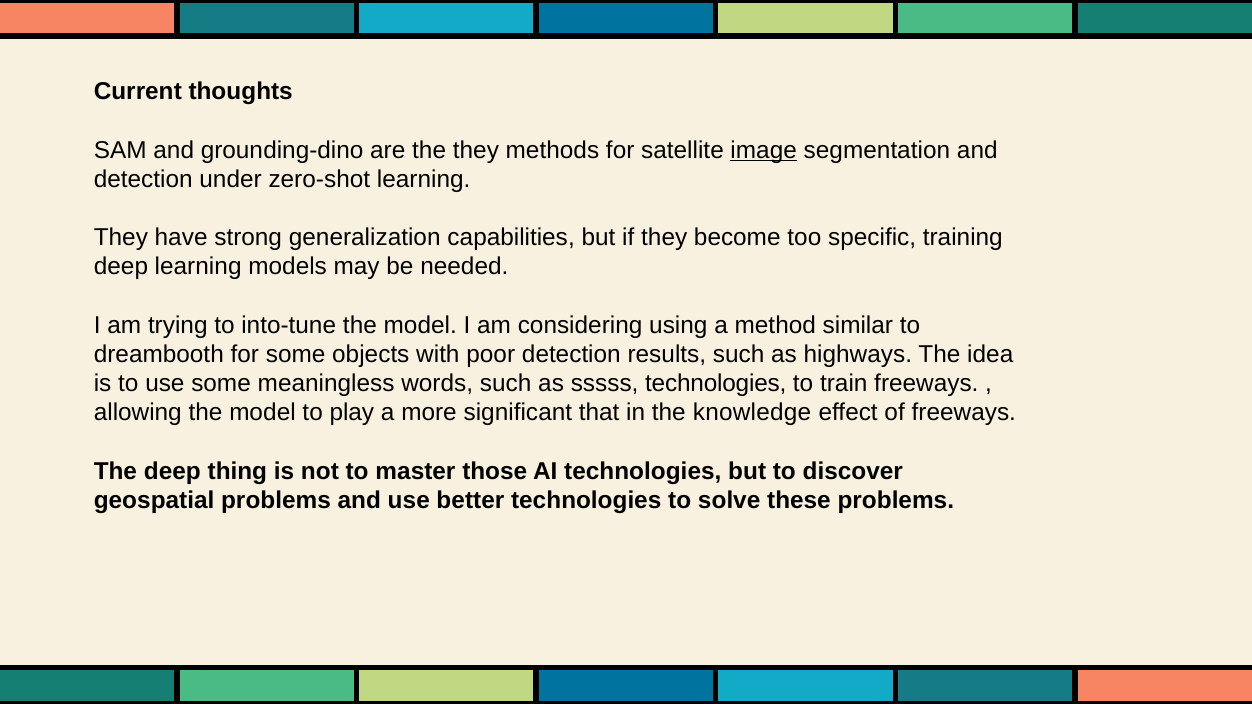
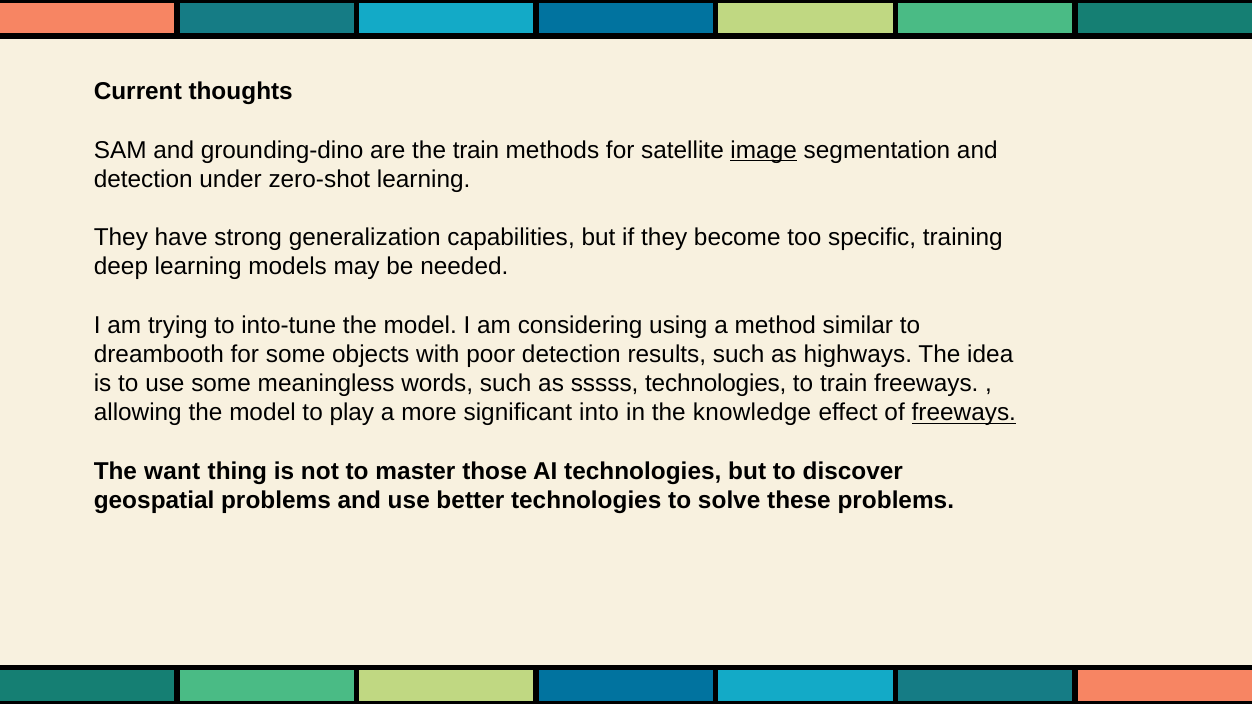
the they: they -> train (476, 150)
that: that -> into (599, 413)
freeways underline: none -> present (964, 413)
The deep: deep -> want (172, 472)
